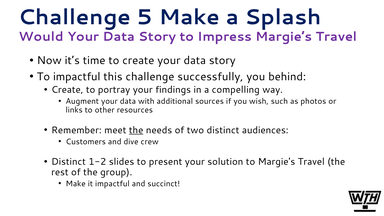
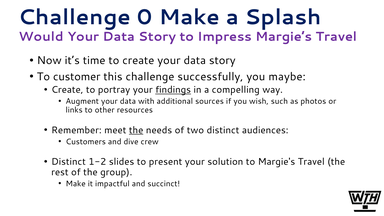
5: 5 -> 0 (145, 17)
To impactful: impactful -> customer (77, 77)
behind: behind -> maybe (287, 77)
findings underline: none -> present (173, 90)
